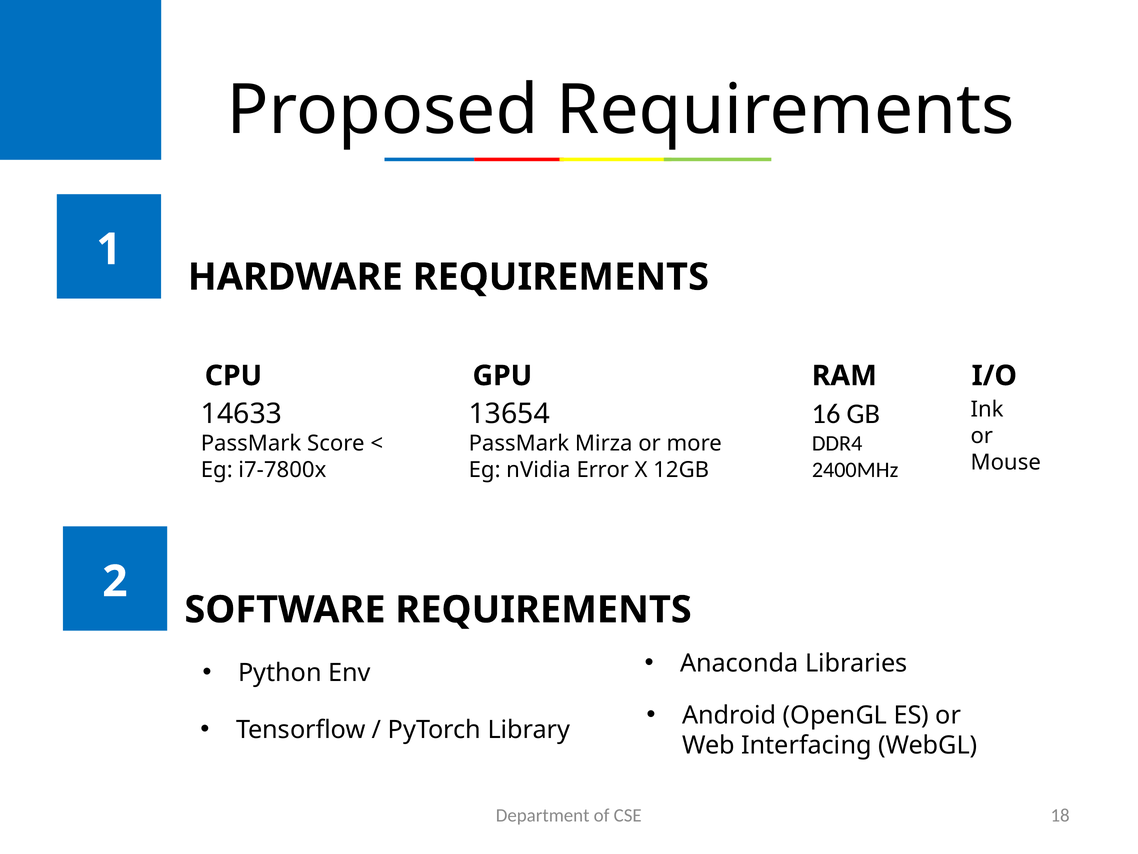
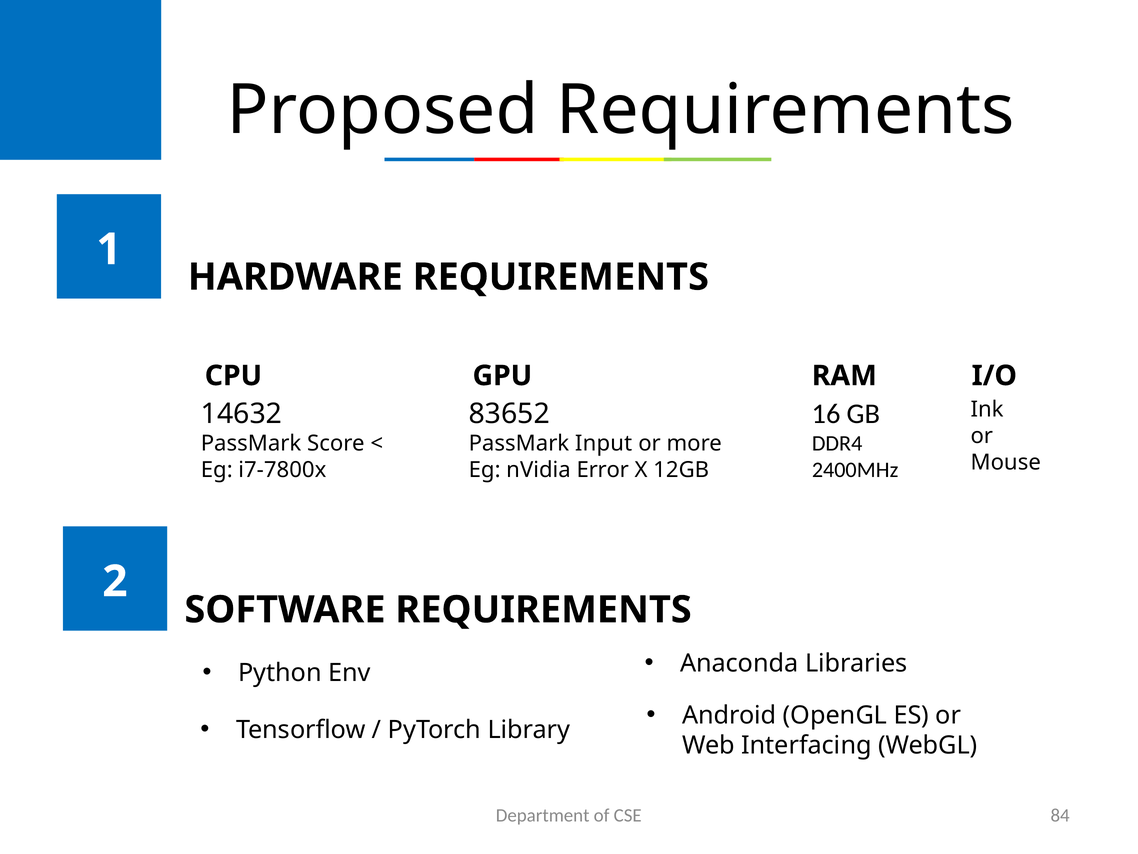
14633: 14633 -> 14632 (241, 413)
13654: 13654 -> 83652 (509, 413)
Mirza: Mirza -> Input (604, 443)
18: 18 -> 84 (1060, 815)
